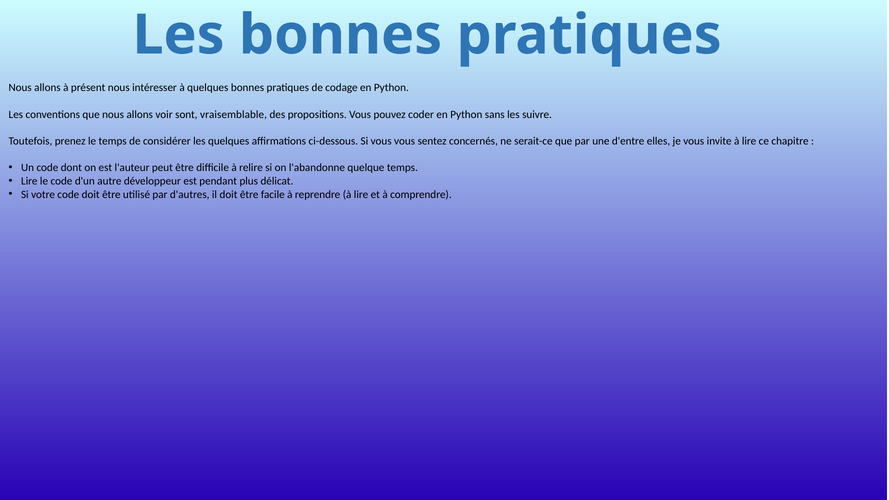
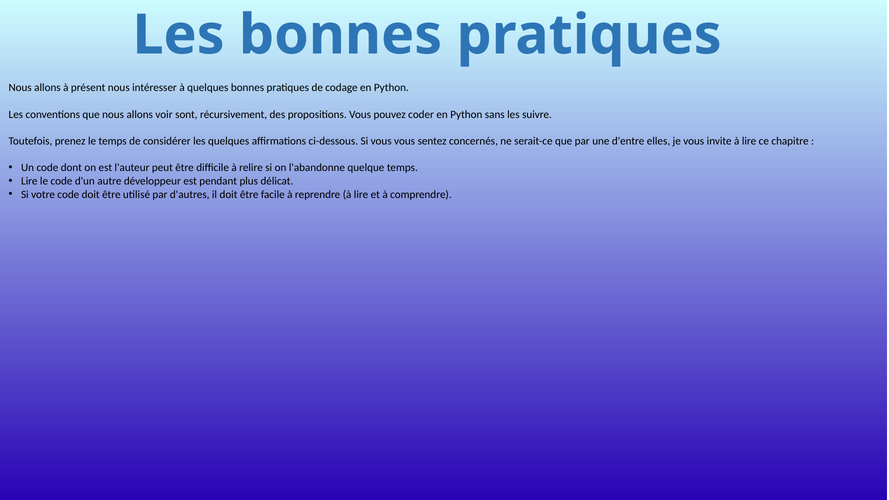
vraisemblable: vraisemblable -> récursivement (234, 114)
